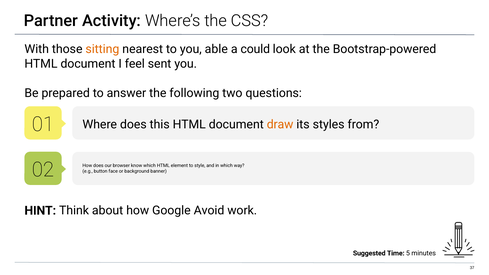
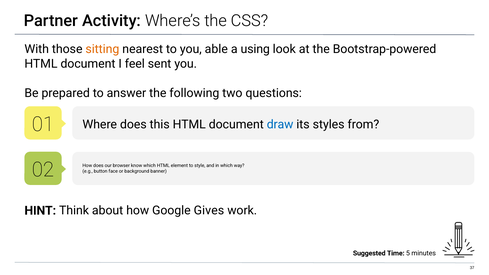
could: could -> using (255, 49)
draw colour: orange -> blue (280, 124)
Avoid: Avoid -> Gives (209, 211)
